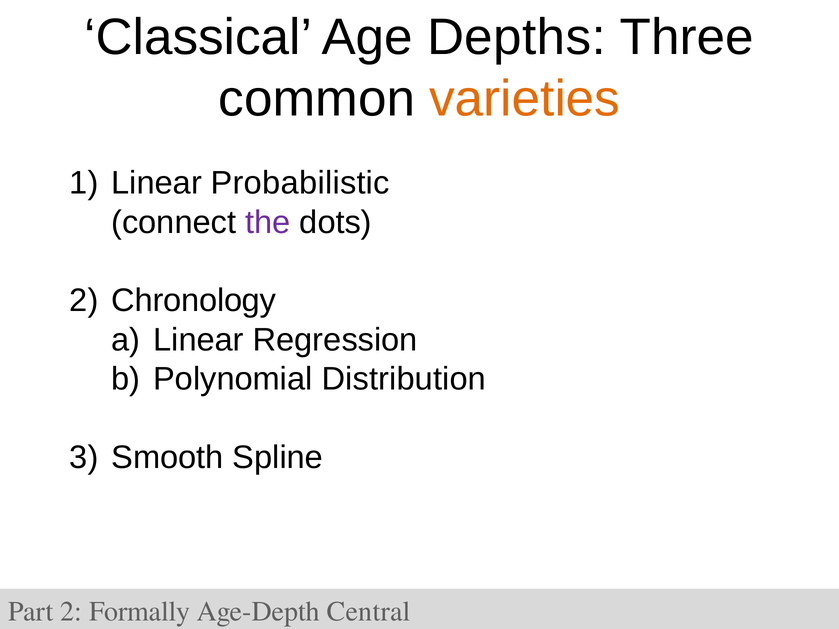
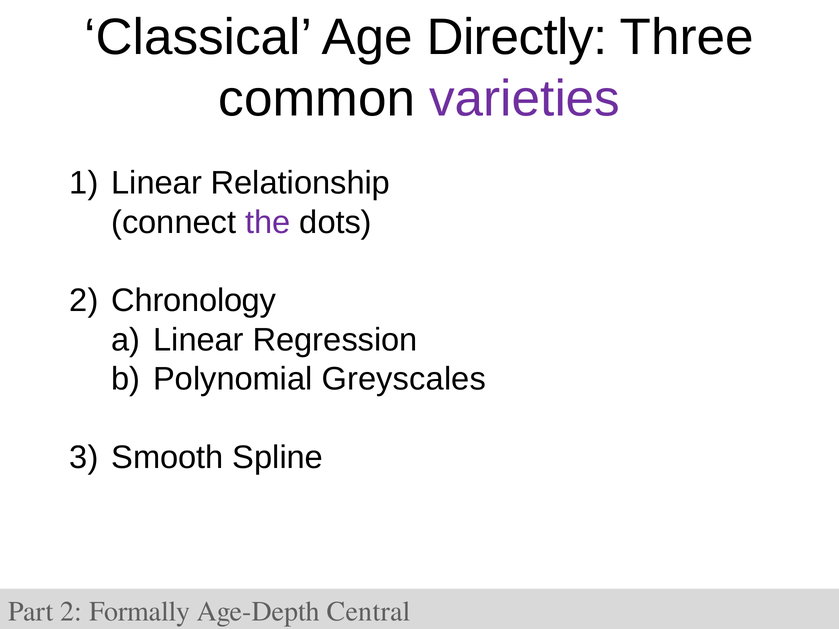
Depths: Depths -> Directly (517, 37)
varieties colour: orange -> purple (525, 99)
Probabilistic: Probabilistic -> Relationship (300, 183)
Distribution: Distribution -> Greyscales (404, 379)
